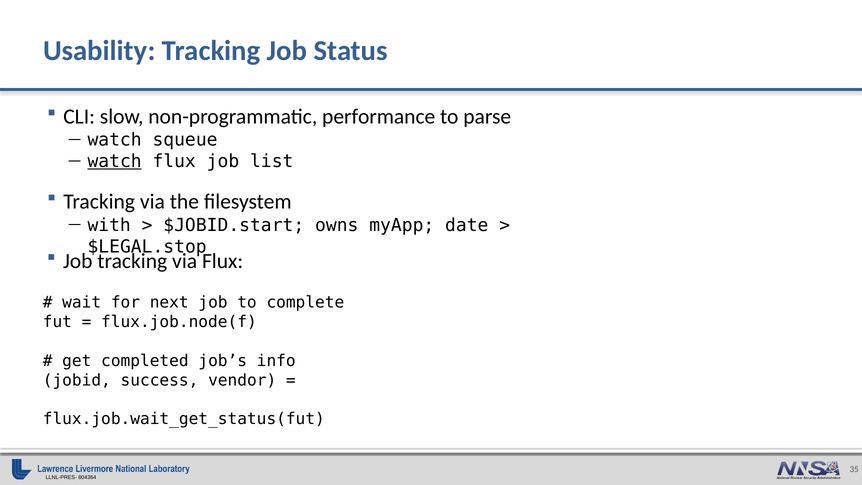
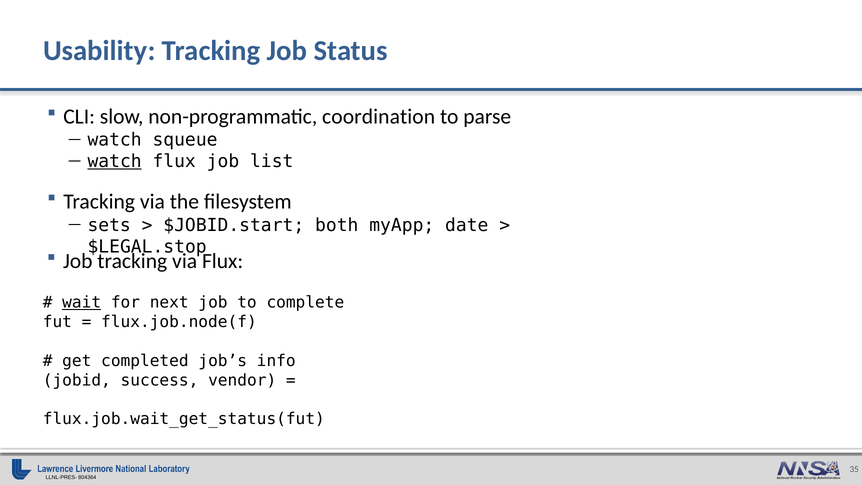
performance: performance -> coordination (379, 116)
with: with -> sets (109, 225)
owns: owns -> both (337, 225)
wait underline: none -> present (82, 303)
